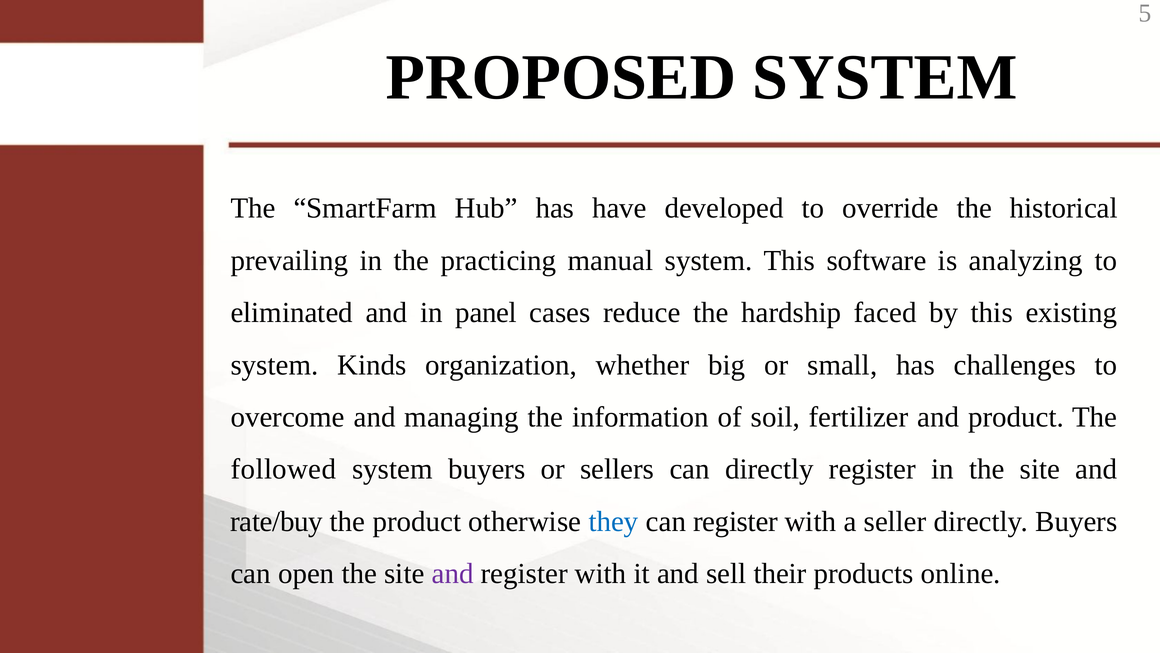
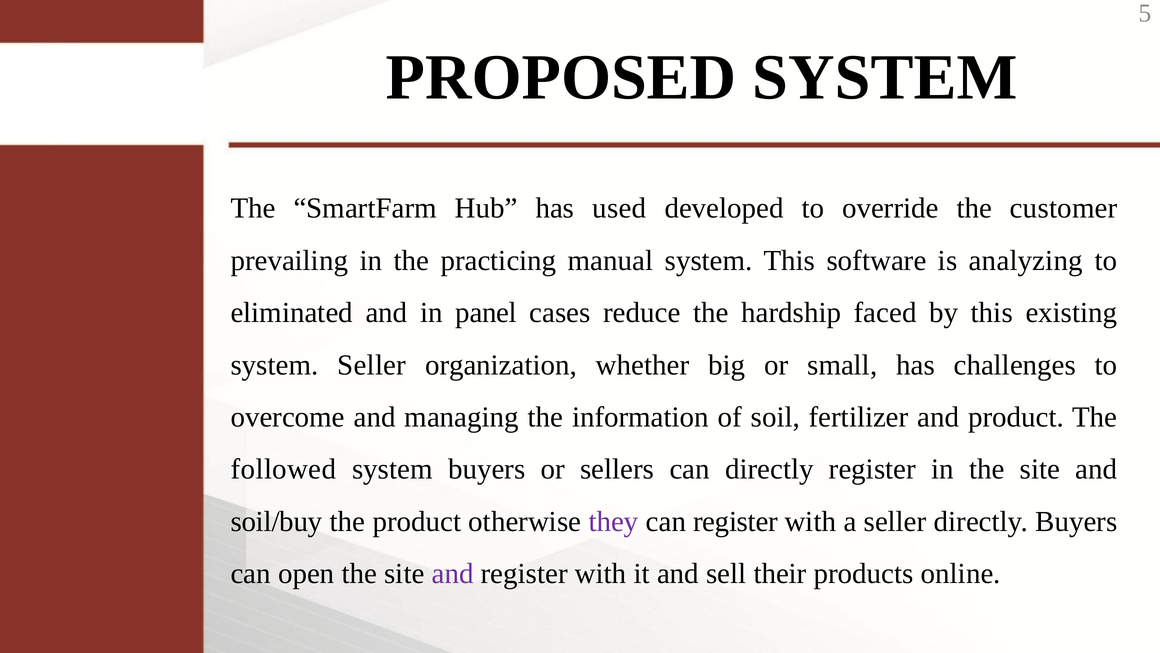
have: have -> used (619, 208)
historical: historical -> customer (1064, 208)
system Kinds: Kinds -> Seller (372, 365)
rate/buy: rate/buy -> soil/buy (277, 521)
they colour: blue -> purple (614, 521)
